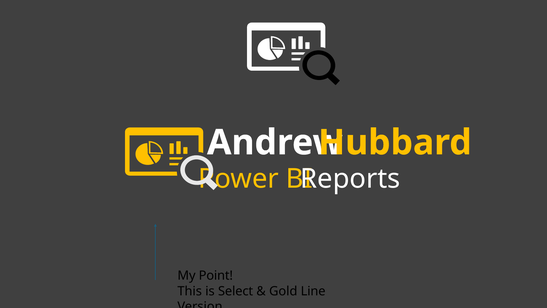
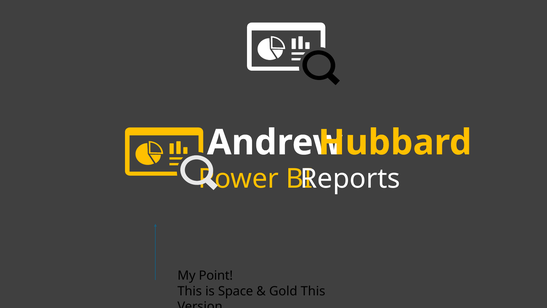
Select: Select -> Space (236, 291)
Gold Line: Line -> This (313, 291)
